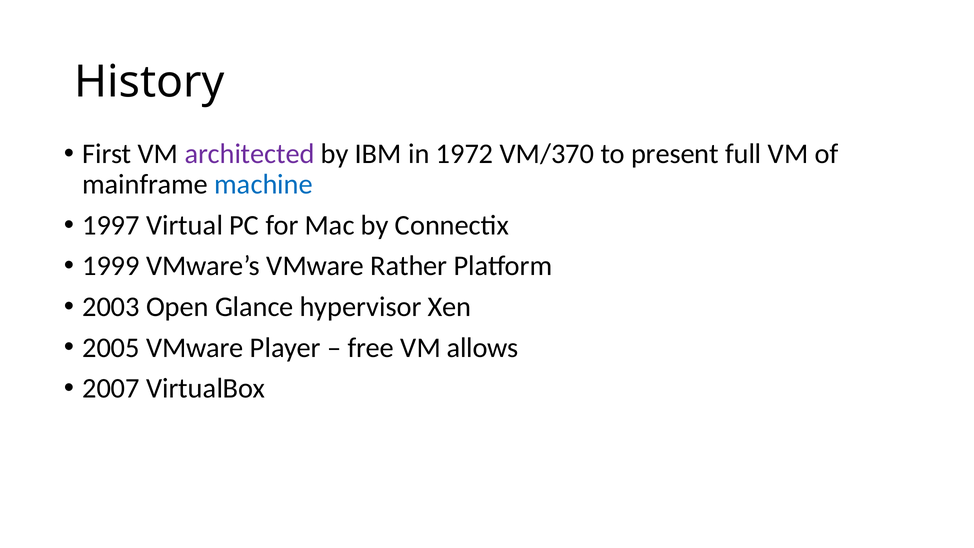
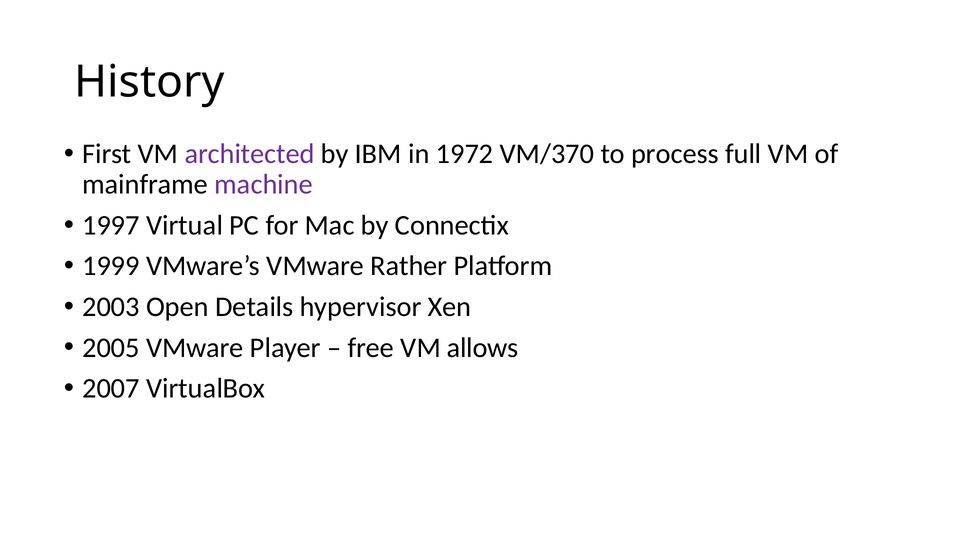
present: present -> process (675, 154)
machine colour: blue -> purple (264, 184)
Glance: Glance -> Details (254, 307)
